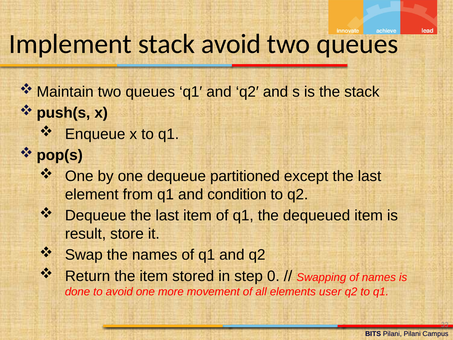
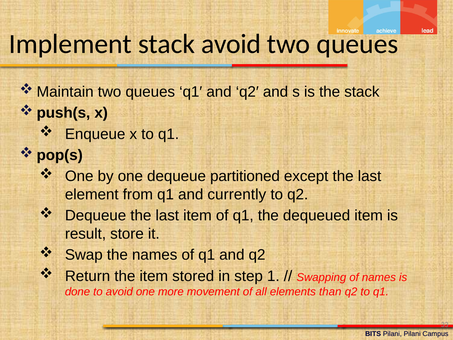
condition: condition -> currently (237, 194)
0: 0 -> 1 (273, 276)
user: user -> than (330, 291)
